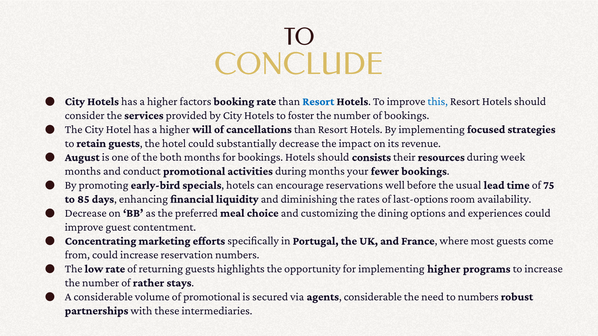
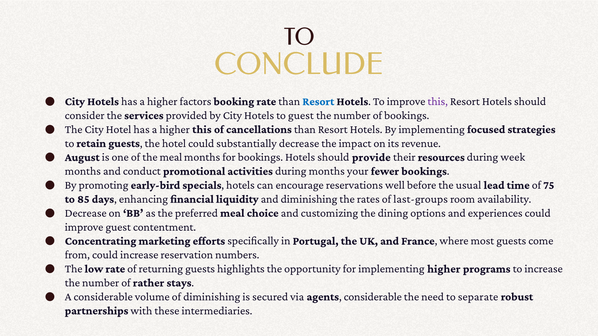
this colour: blue -> purple (438, 101)
to foster: foster -> guest (301, 115)
higher will: will -> this (202, 129)
the both: both -> meal (171, 157)
consists: consists -> provide (371, 157)
last-options: last-options -> last-groups (421, 199)
of promotional: promotional -> diminishing (212, 297)
to numbers: numbers -> separate (478, 297)
